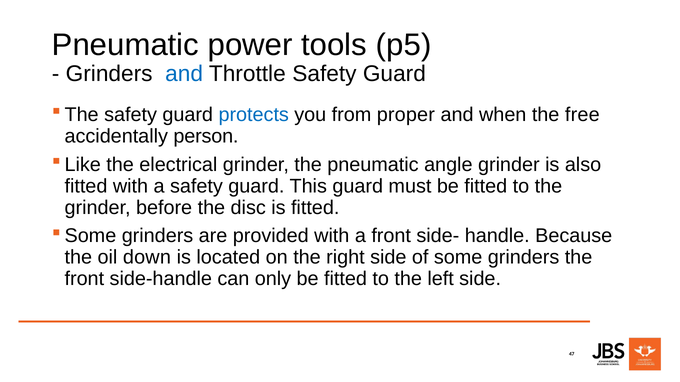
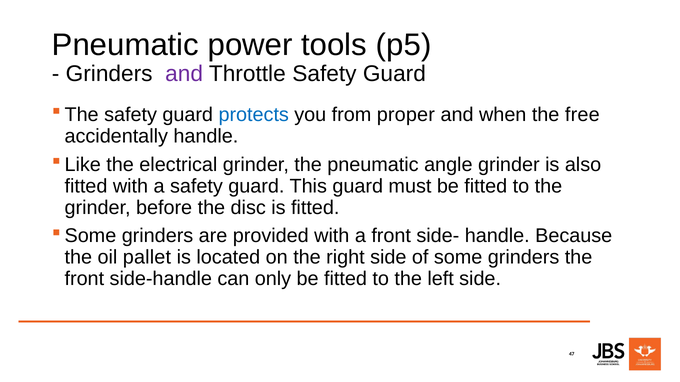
and colour: blue -> purple (184, 74)
accidentally person: person -> handle (206, 136)
down: down -> pallet (147, 258)
